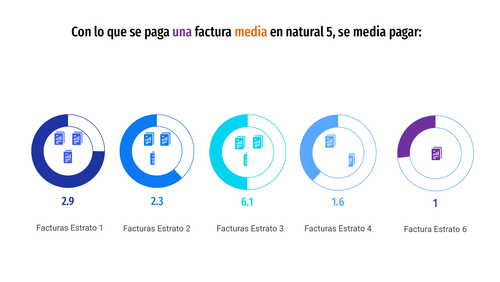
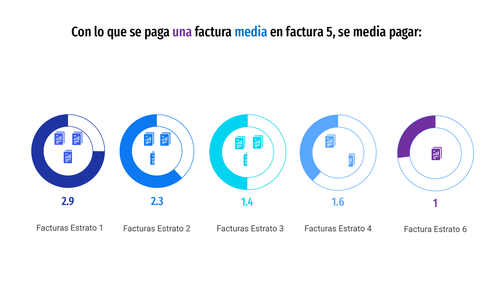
media colour: orange -> blue (251, 32)
en natural: natural -> factura (305, 32)
6.1: 6.1 -> 1.4 (247, 201)
